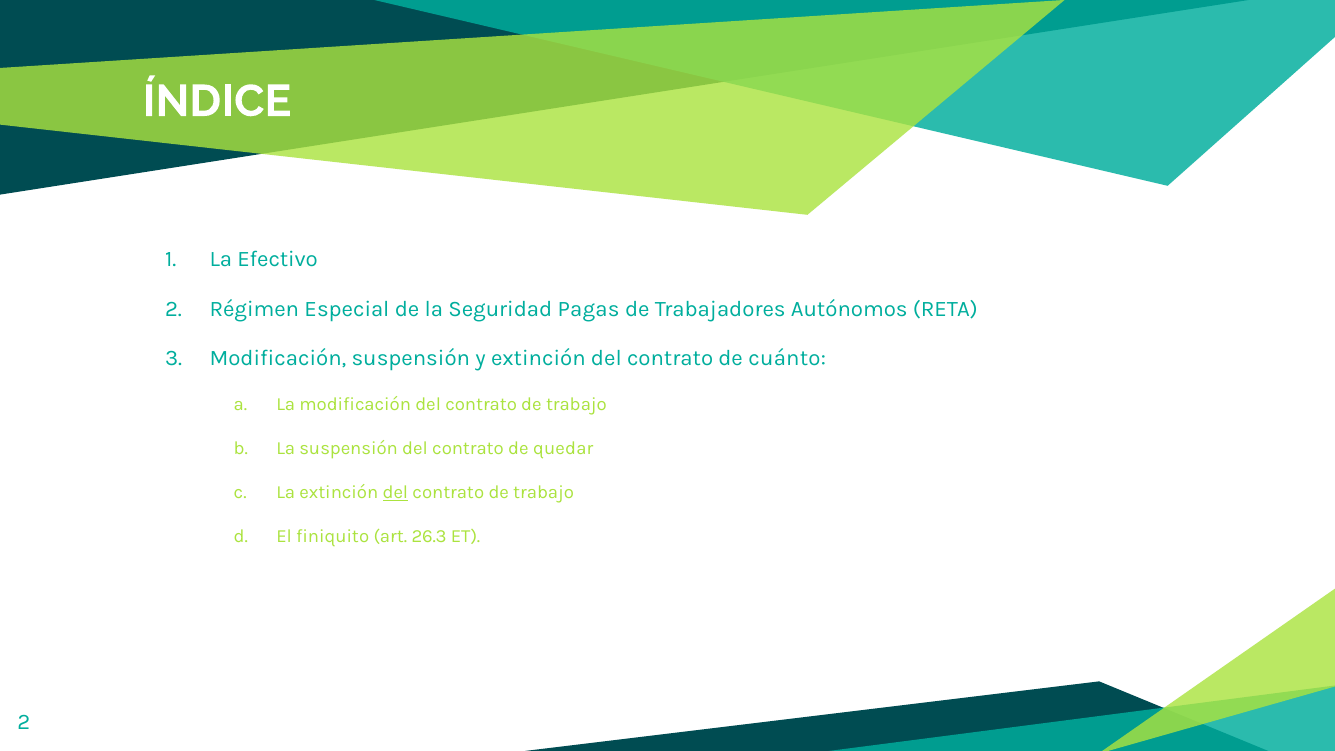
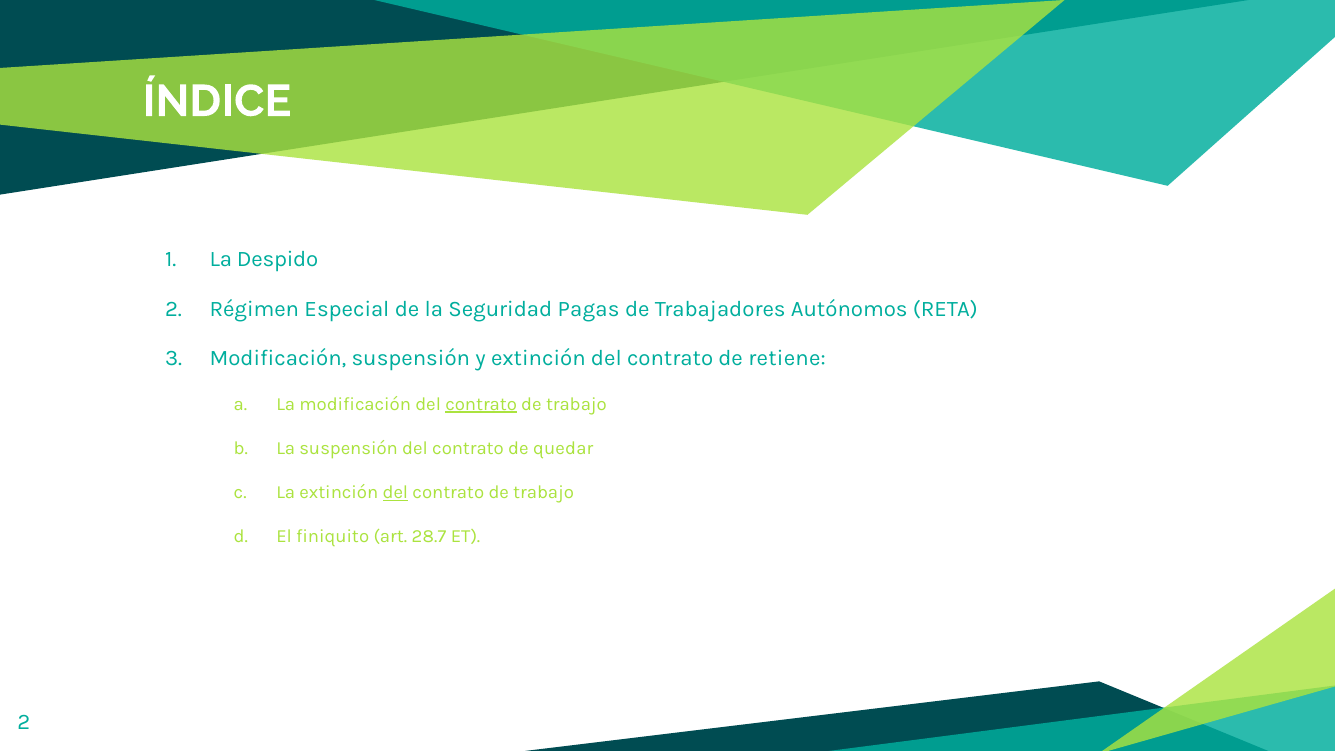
Efectivo: Efectivo -> Despido (278, 259)
cuánto: cuánto -> retiene (787, 358)
contrato underline: none -> present (481, 404)
26.3: 26.3 -> 28.7 (429, 536)
